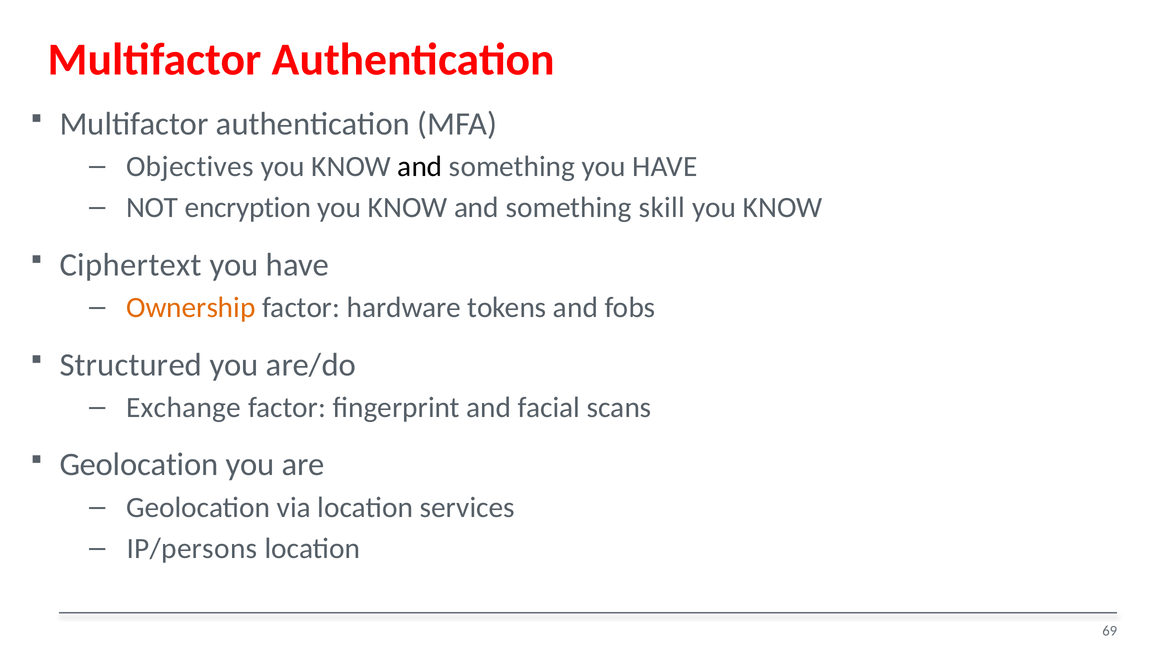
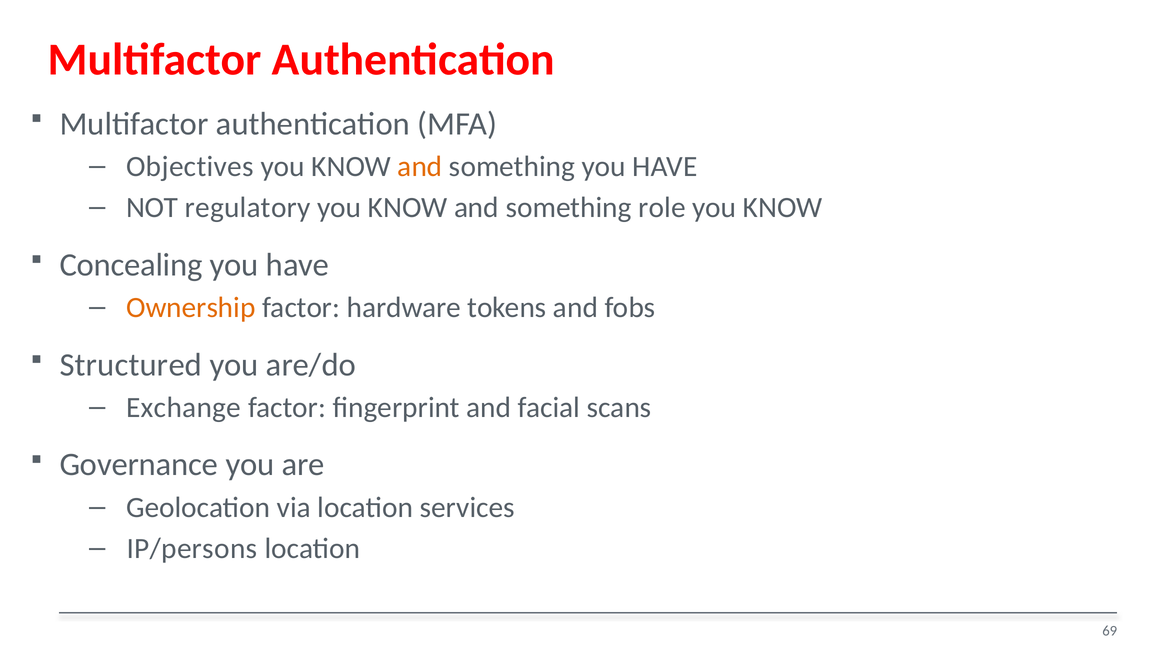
and colour: black -> orange (420, 167)
encryption: encryption -> regulatory (248, 208)
skill: skill -> role (662, 208)
Ciphertext: Ciphertext -> Concealing (131, 265)
Geolocation: Geolocation -> Governance (139, 465)
